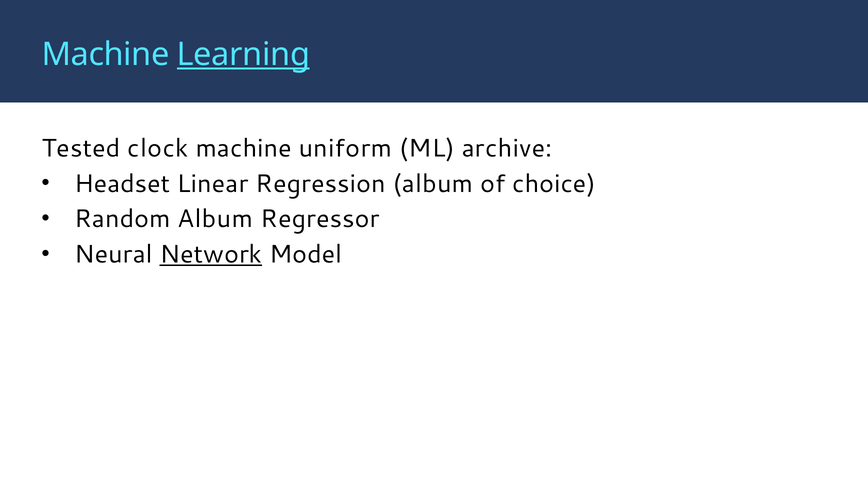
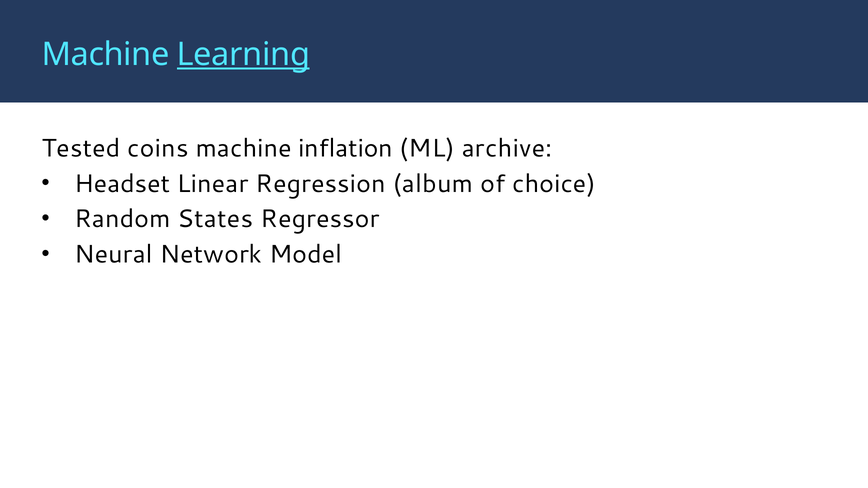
clock: clock -> coins (158, 148)
uniform: uniform -> inflation (346, 148)
Random Album: Album -> States (215, 219)
Network underline: present -> none (211, 255)
